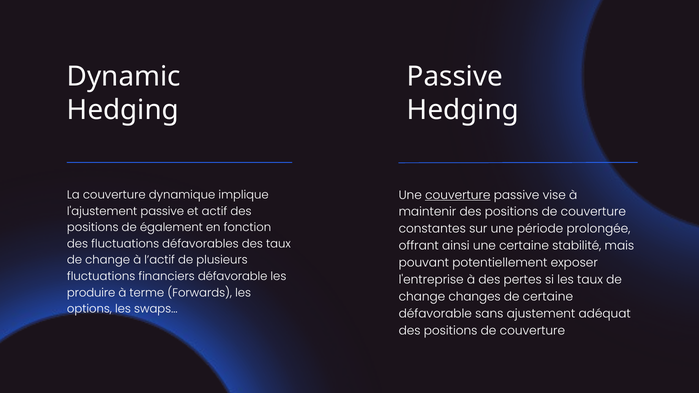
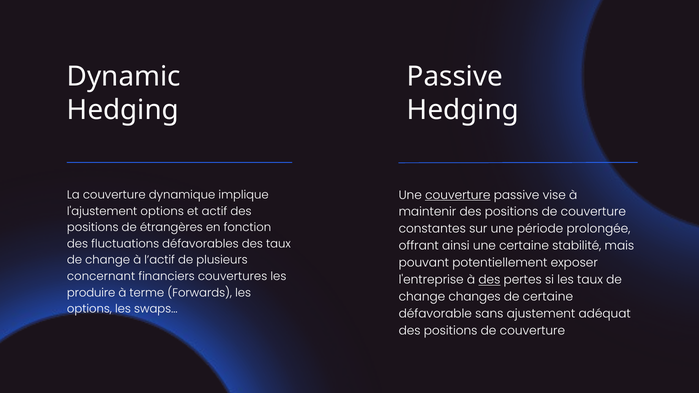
l'ajustement passive: passive -> options (162, 211)
également: également -> étrangères (171, 228)
fluctuations: fluctuations -> concernant (101, 277)
financiers défavorable: défavorable -> couvertures (233, 277)
des underline: none -> present (489, 280)
